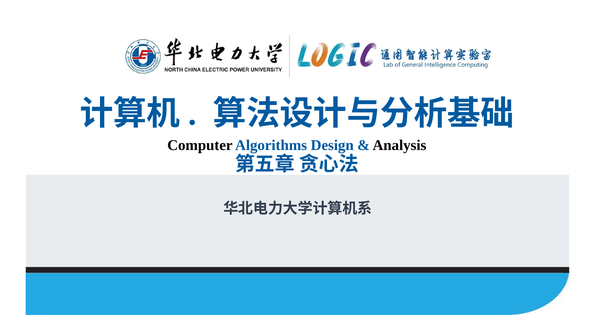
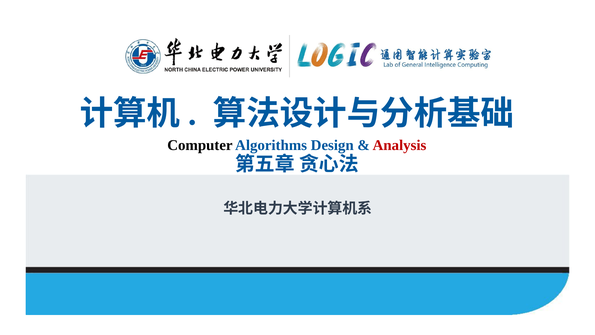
Analysis colour: black -> red (399, 145)
